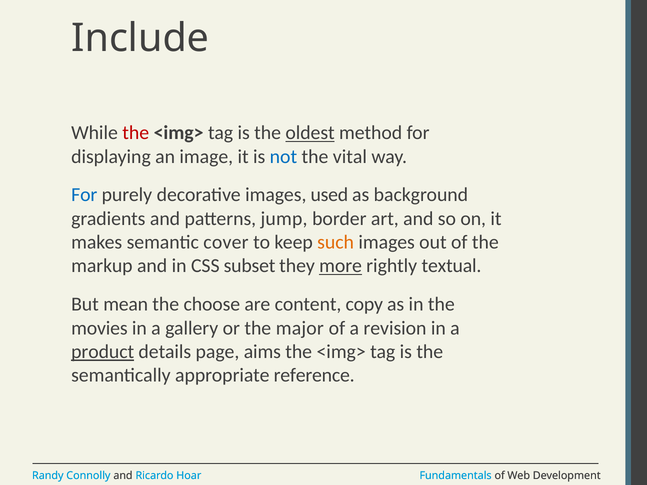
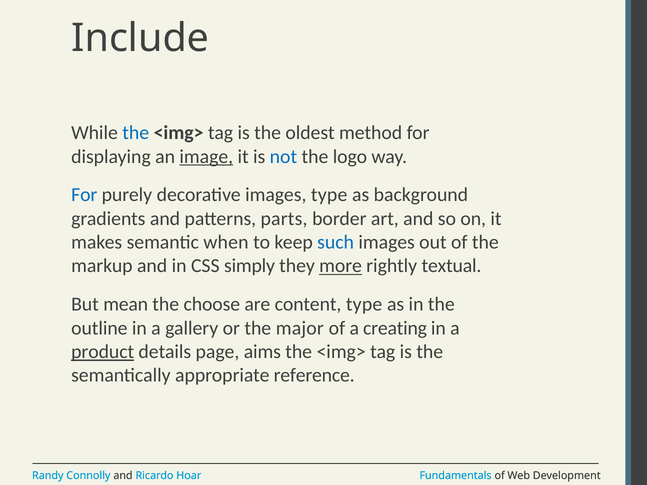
the colour: red -> blue (136, 133)
oldest underline: present -> none (310, 133)
image underline: none -> present (206, 157)
vital: vital -> logo (350, 157)
images used: used -> type (329, 195)
jump: jump -> parts (284, 219)
cover: cover -> when (226, 242)
such colour: orange -> blue (336, 242)
subset: subset -> simply (250, 266)
content copy: copy -> type (364, 305)
movies: movies -> outline (99, 328)
revision: revision -> creating (395, 328)
